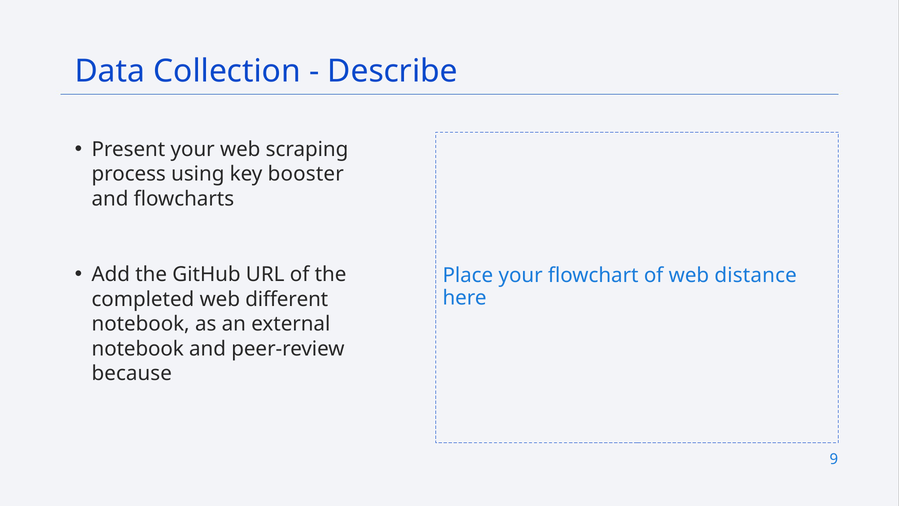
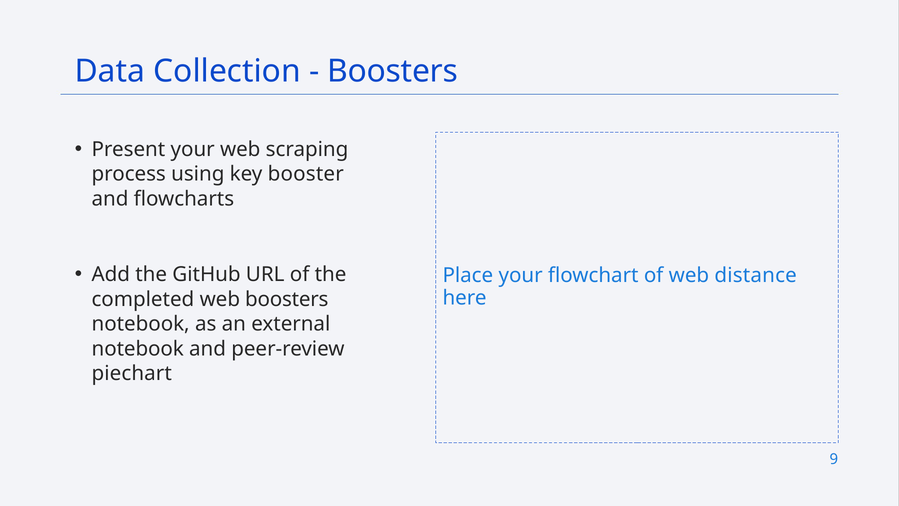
Describe: Describe -> Boosters (393, 71)
web different: different -> boosters (287, 299)
because: because -> piechart (132, 373)
